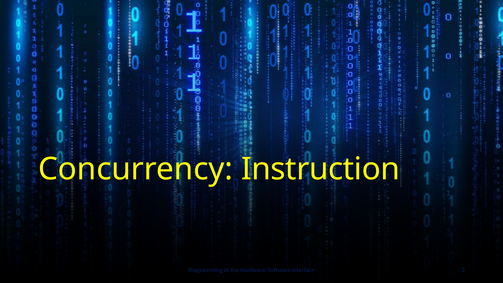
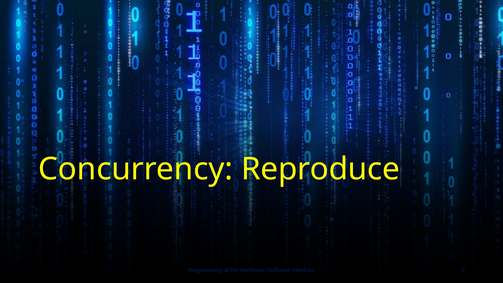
Instruction: Instruction -> Reproduce (320, 169)
